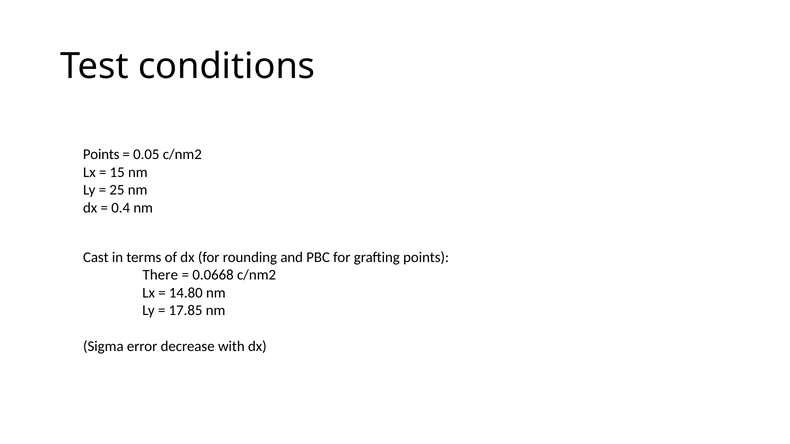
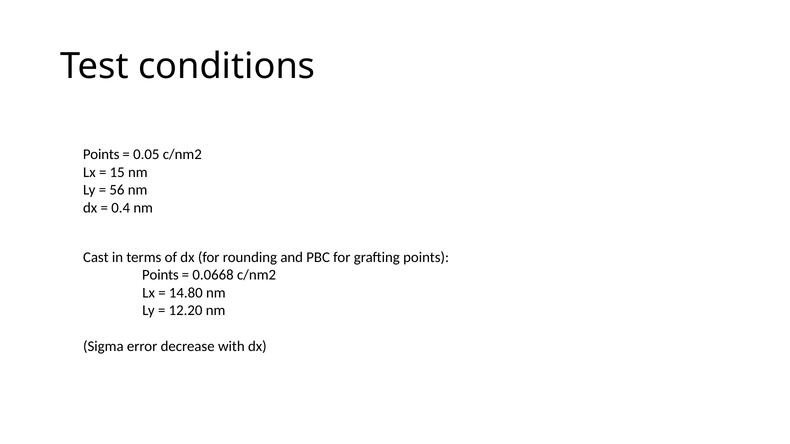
25: 25 -> 56 (117, 190)
There: There -> Points (160, 275)
17.85: 17.85 -> 12.20 (186, 311)
